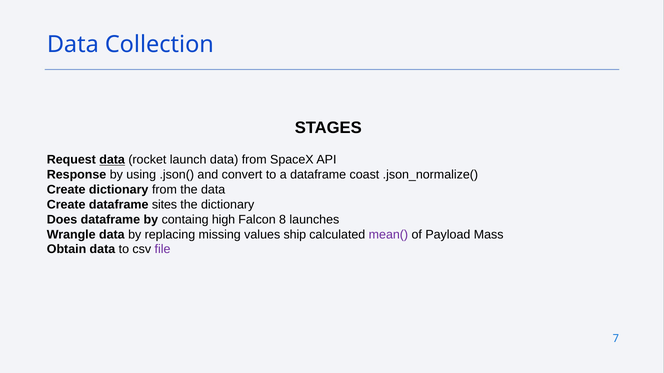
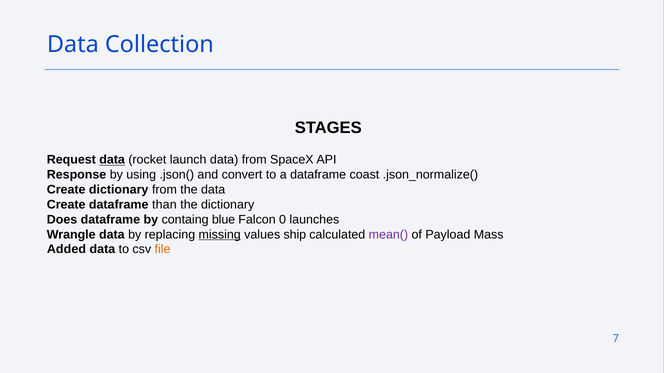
sites: sites -> than (164, 205)
high: high -> blue (224, 220)
8: 8 -> 0 (283, 220)
missing underline: none -> present (220, 235)
Obtain: Obtain -> Added (66, 250)
file colour: purple -> orange (163, 250)
